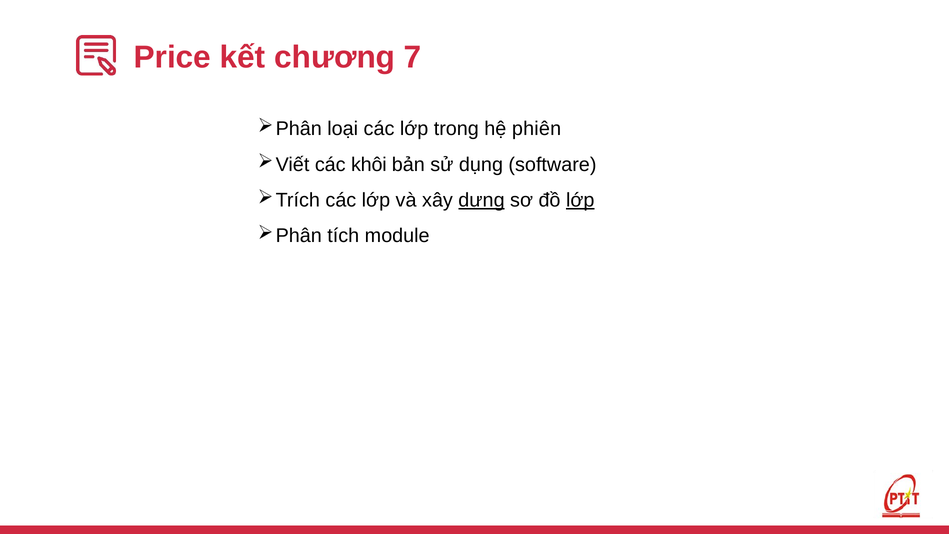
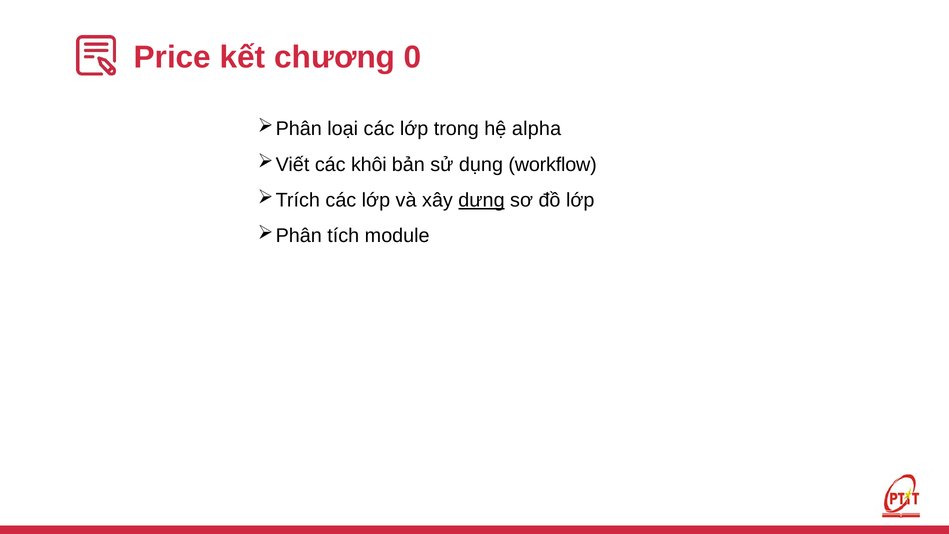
7: 7 -> 0 (413, 57)
phiên: phiên -> alpha (537, 129)
software: software -> workflow (553, 164)
lớp underline: present -> none (580, 200)
